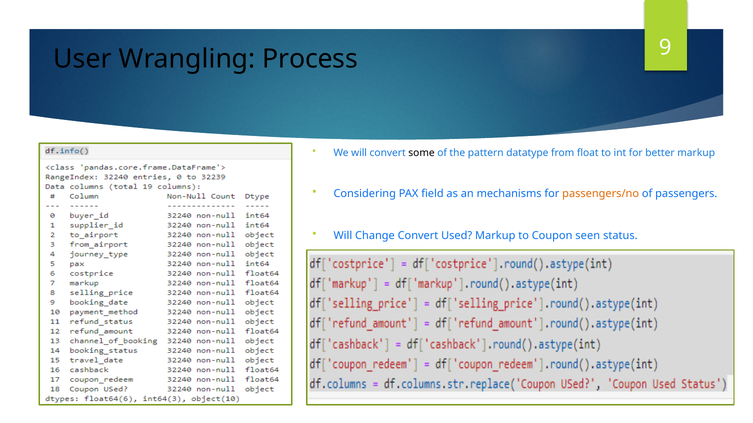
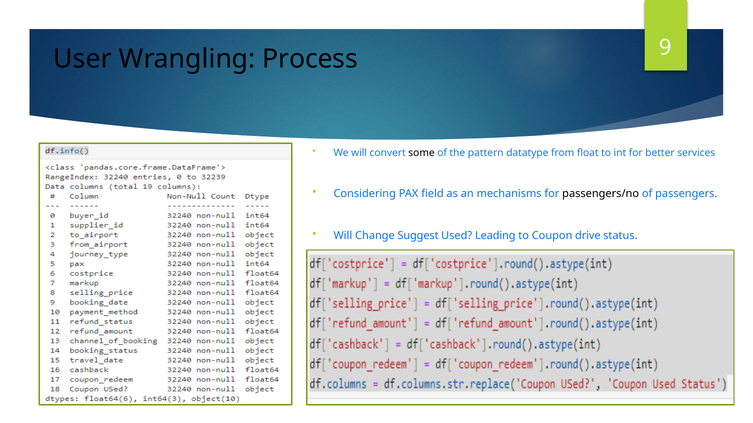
better markup: markup -> services (696, 153)
passengers/no colour: orange -> black (601, 194)
Change Convert: Convert -> Suggest (418, 236)
Used Markup: Markup -> Leading (495, 236)
seen: seen -> drive (588, 236)
